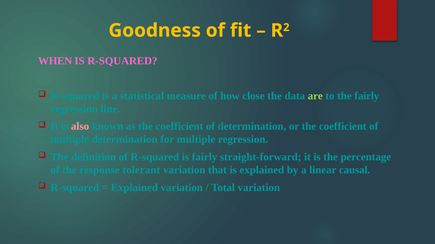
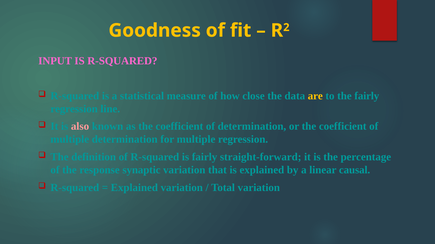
WHEN: WHEN -> INPUT (55, 61)
are colour: light green -> yellow (315, 96)
tolerant: tolerant -> synaptic (141, 170)
